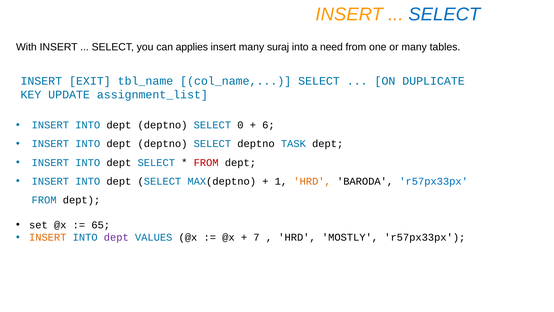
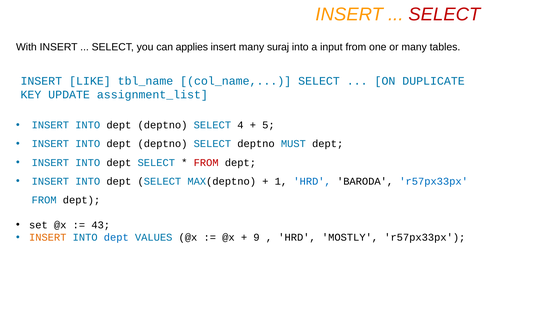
SELECT colour: blue -> red (445, 14)
need: need -> input (331, 47)
EXIT: EXIT -> LIKE (90, 81)
0: 0 -> 4 (240, 125)
6: 6 -> 5 (268, 125)
TASK: TASK -> MUST (293, 144)
HRD colour: orange -> blue (312, 181)
65: 65 -> 43 (101, 225)
dept colour: purple -> blue (116, 237)
7: 7 -> 9 (257, 237)
